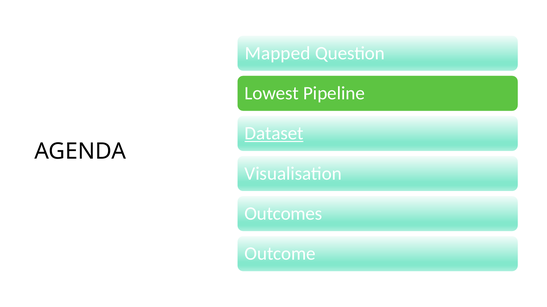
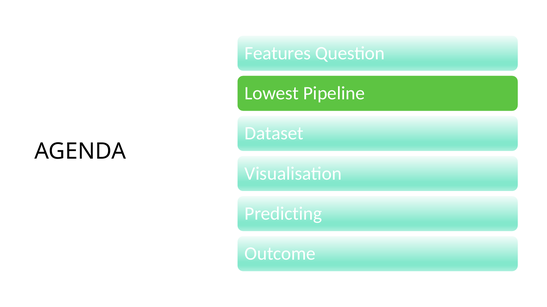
Mapped: Mapped -> Features (278, 53)
Dataset underline: present -> none (274, 134)
Outcomes: Outcomes -> Predicting (283, 214)
